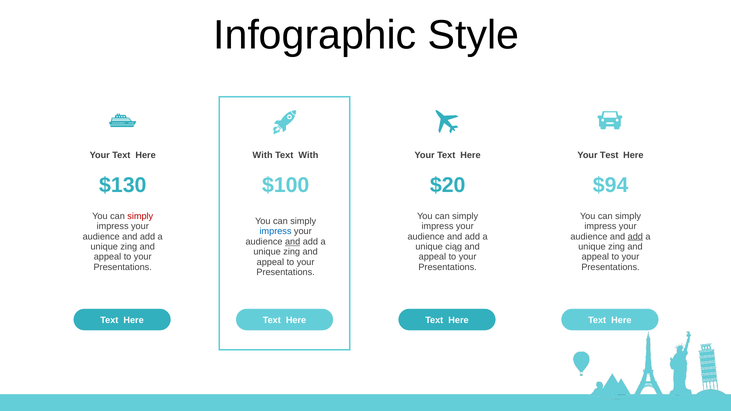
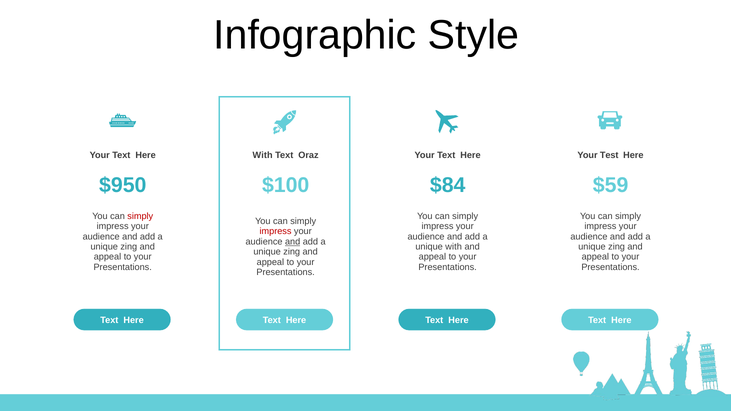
Text With: With -> Oraz (308, 155)
$130: $130 -> $950 (123, 186)
$20: $20 -> $84 (448, 186)
$94: $94 -> $59 (611, 186)
impress colour: blue -> red (276, 232)
add underline: present -> none (635, 237)
unique ciąg: ciąg -> with (454, 247)
